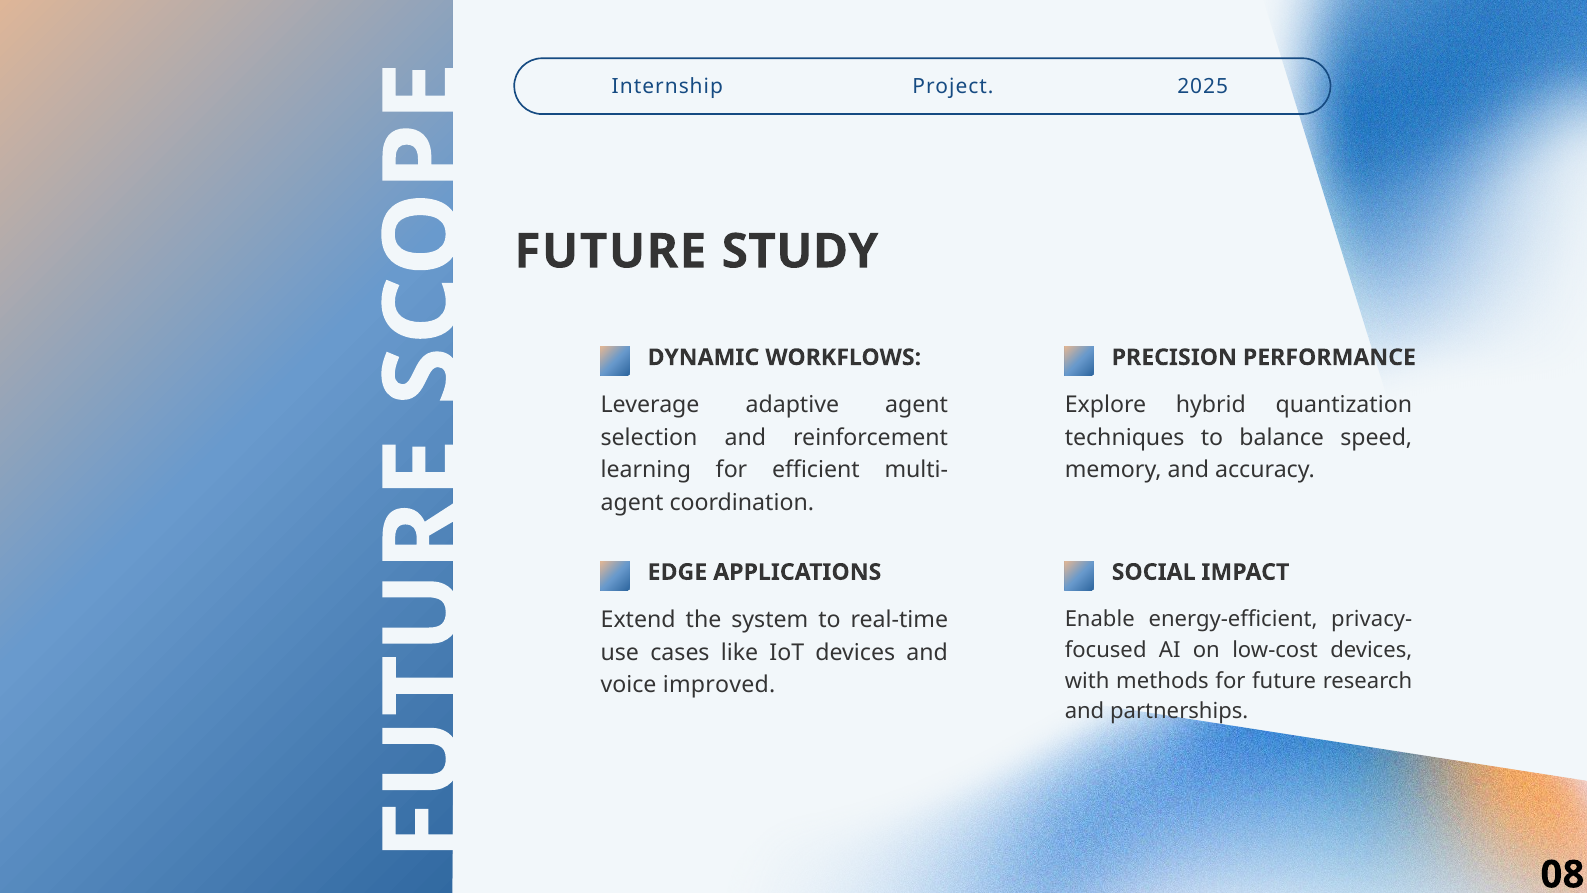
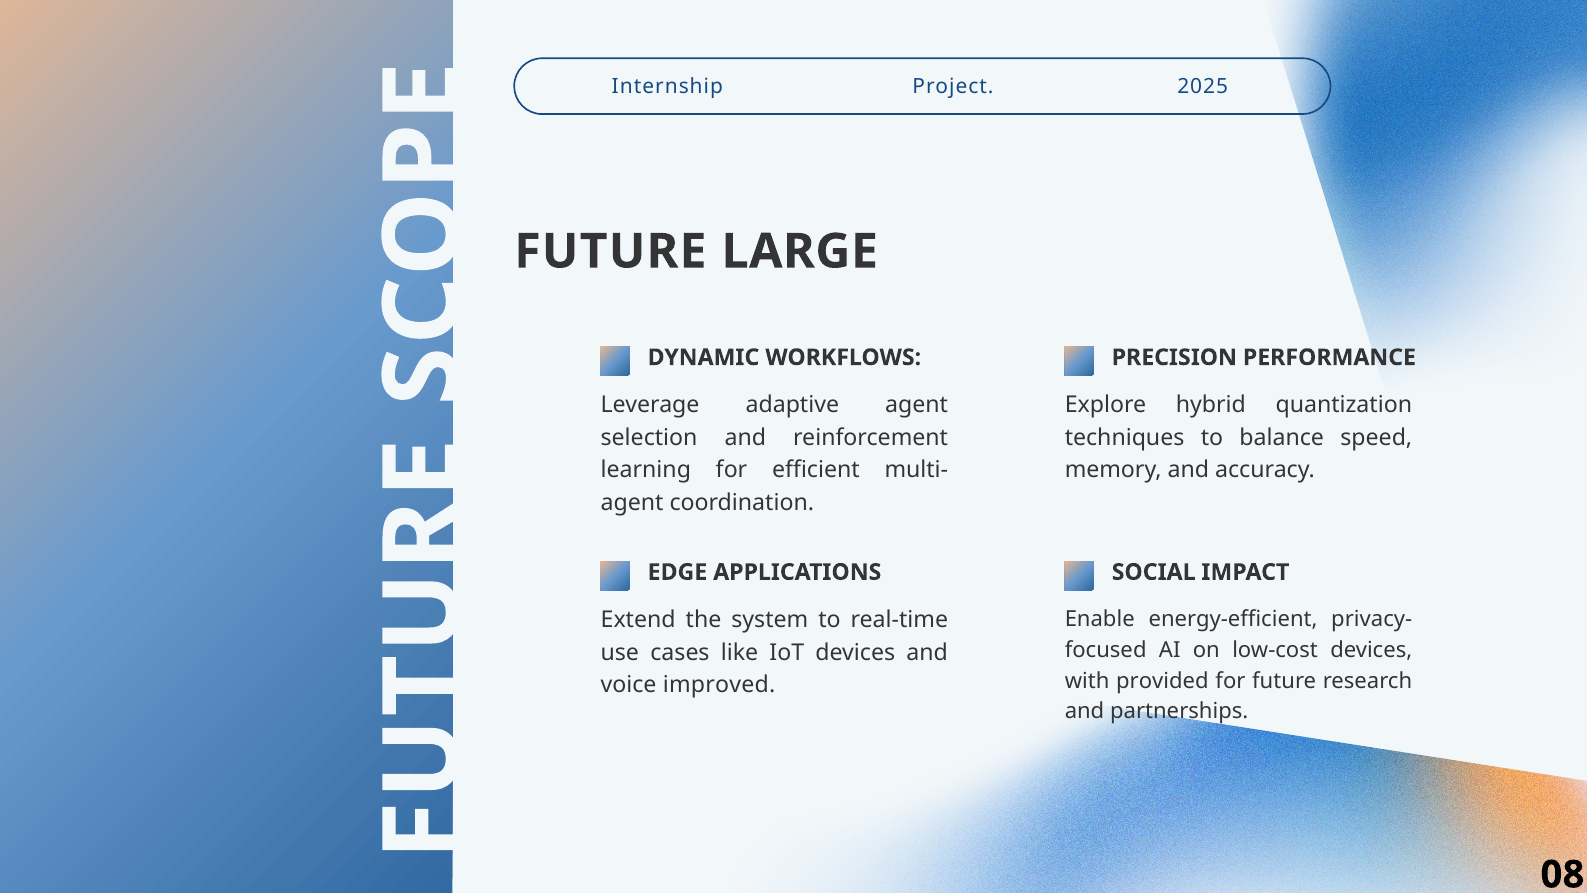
STUDY: STUDY -> LARGE (800, 251)
methods: methods -> provided (1162, 681)
